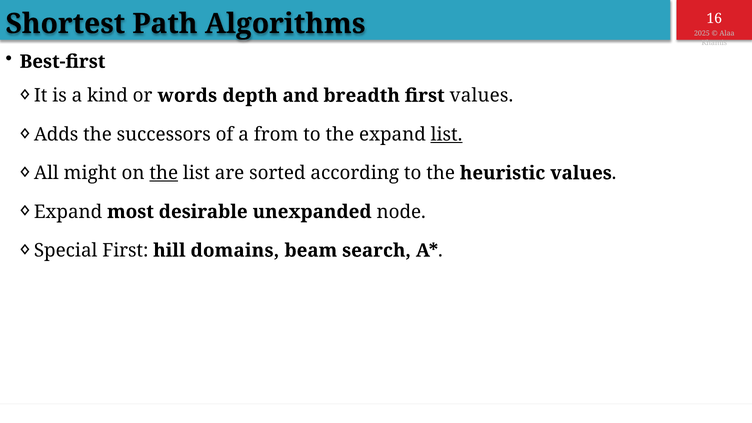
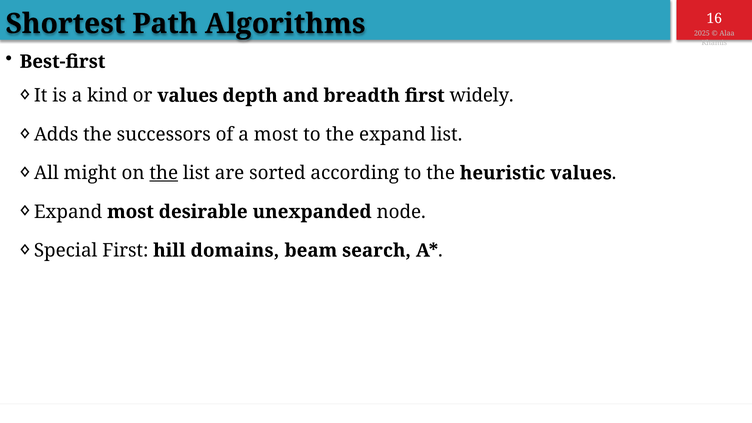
or words: words -> values (188, 96)
first values: values -> widely (482, 96)
a from: from -> most (276, 134)
list underline: present -> none (447, 134)
